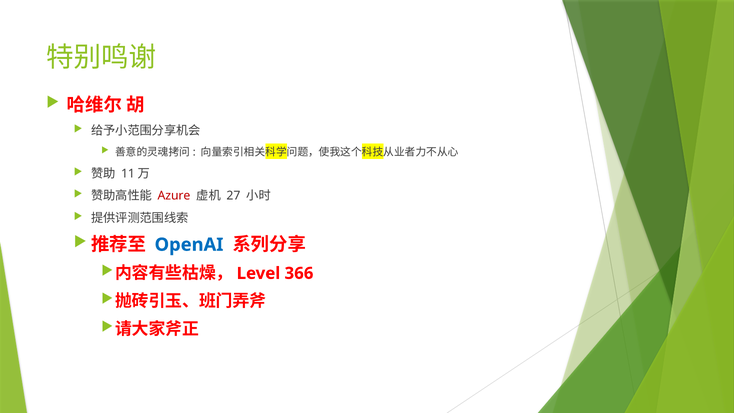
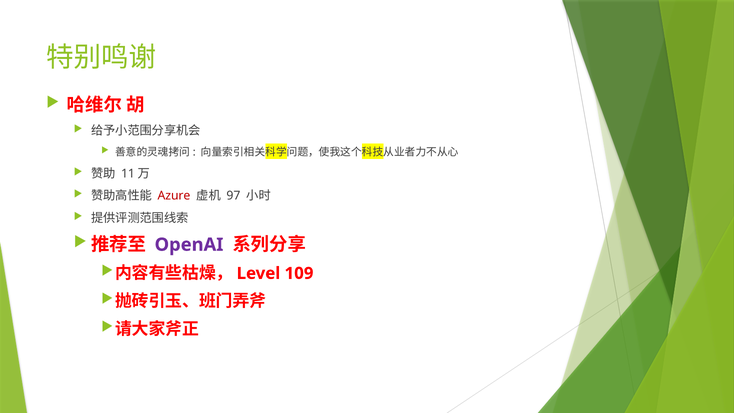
27: 27 -> 97 (233, 196)
OpenAI colour: blue -> purple (189, 245)
366: 366 -> 109 (299, 273)
